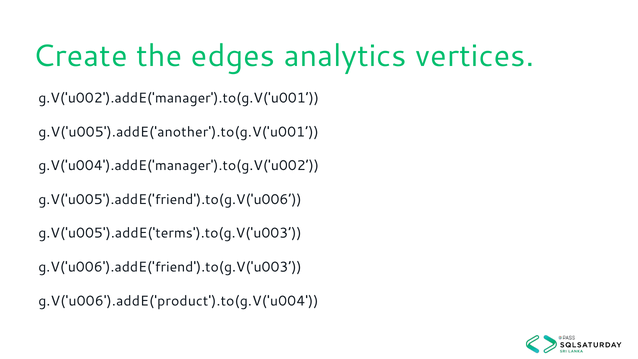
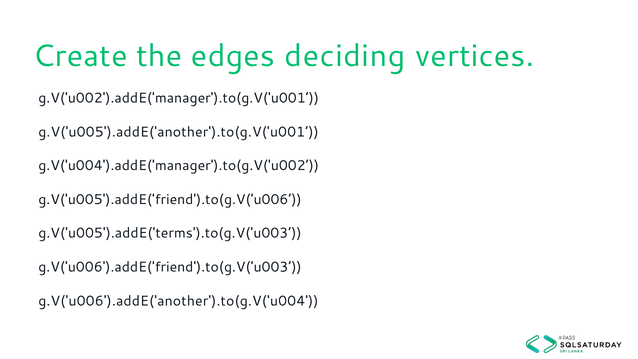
analytics: analytics -> deciding (345, 56)
g.V('u006').addE('product').to(g.V('u004: g.V('u006').addE('product').to(g.V('u004 -> g.V('u006').addE('another').to(g.V('u004 (178, 301)
